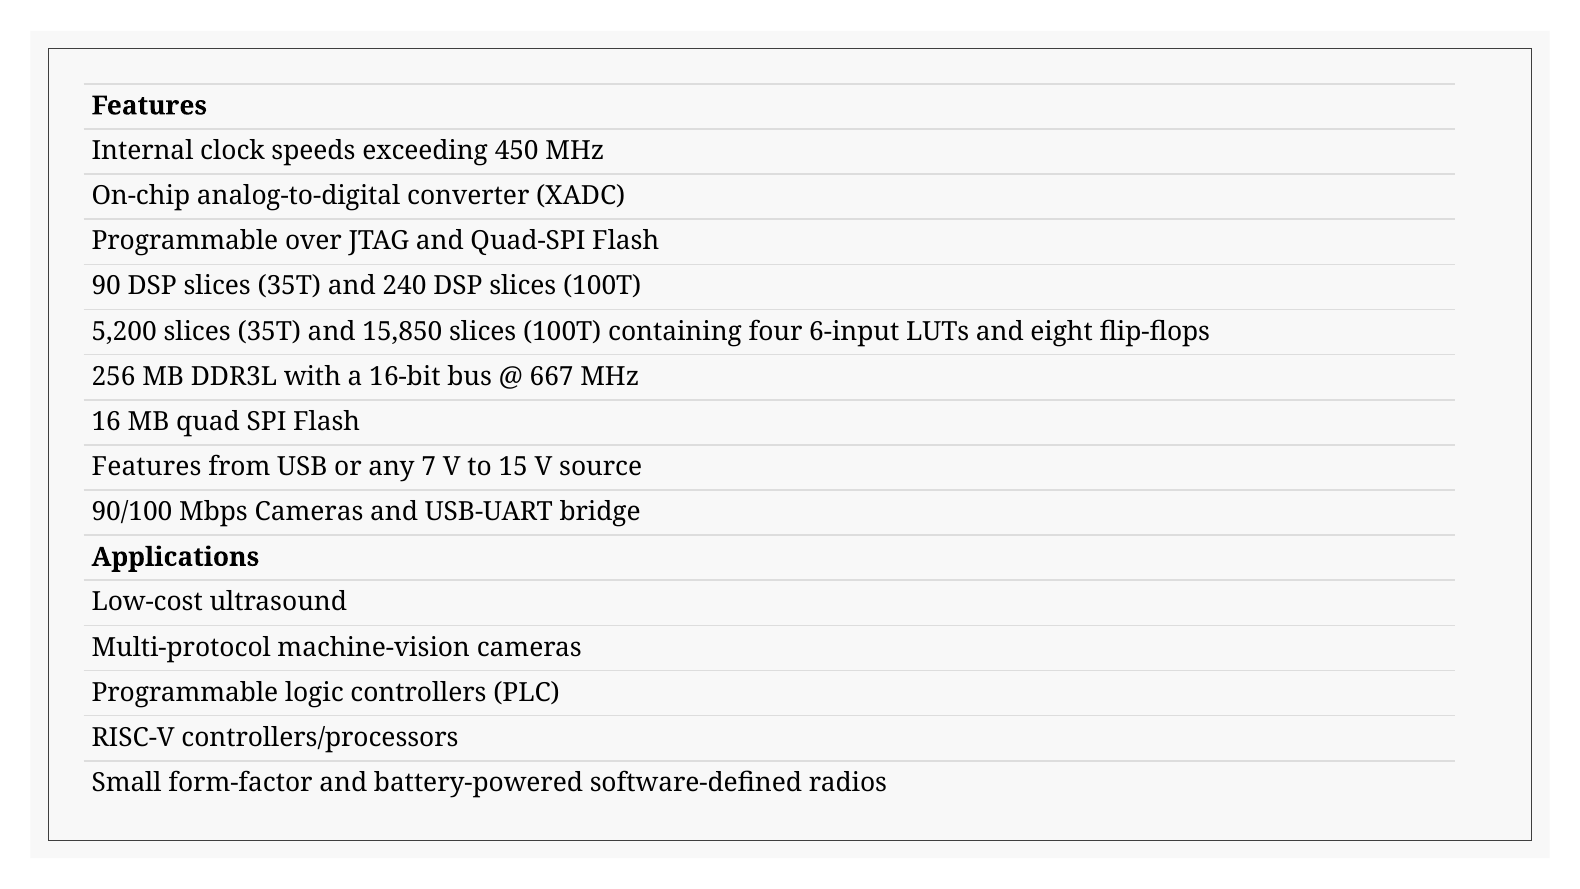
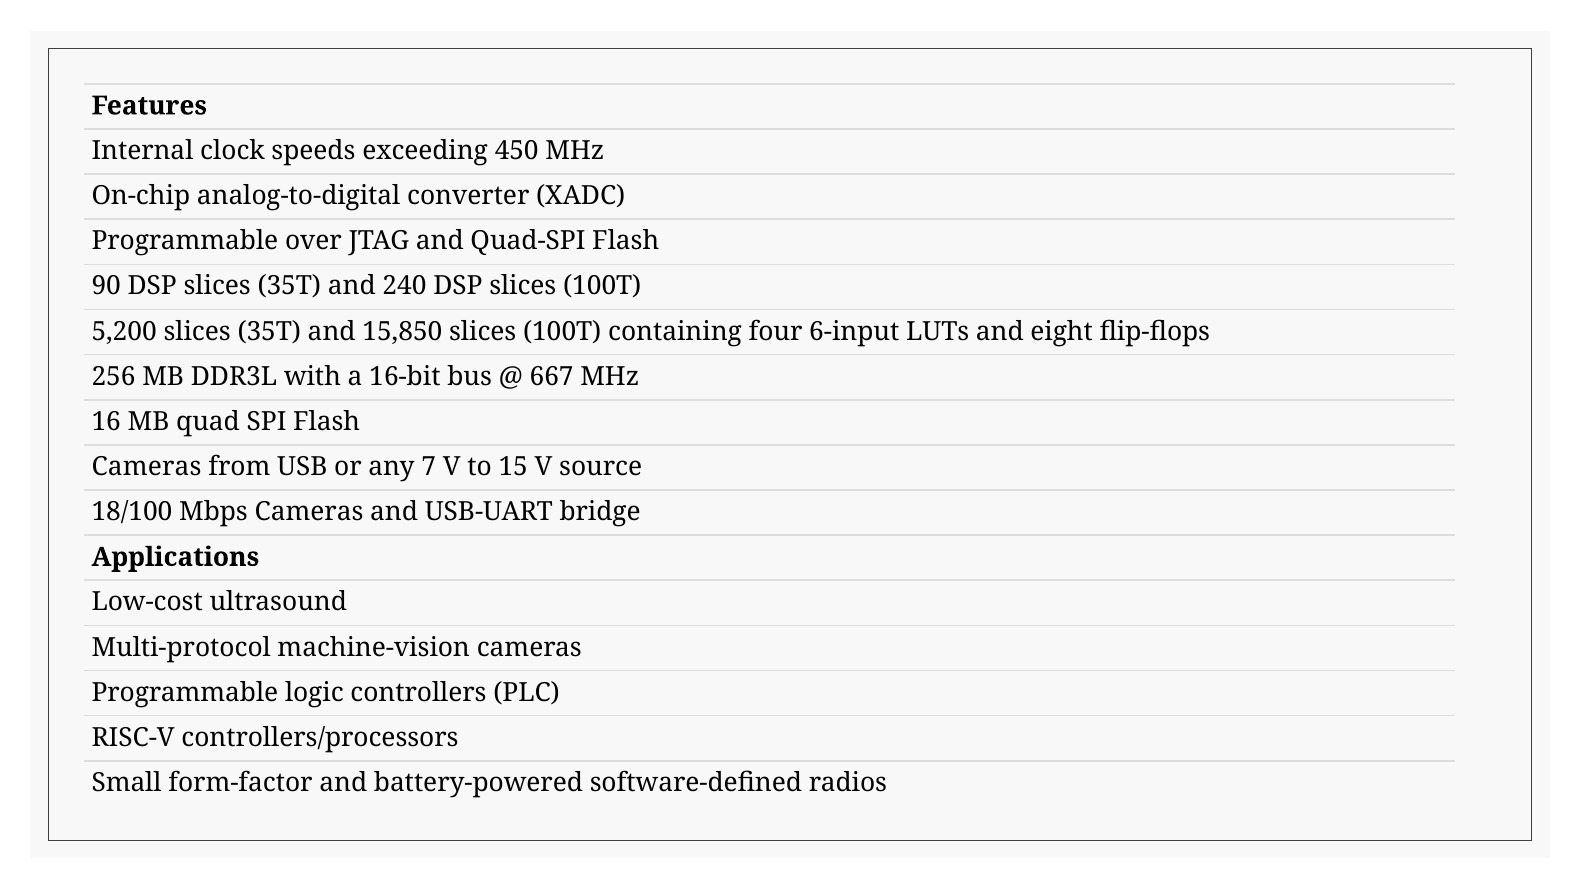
Features: Features -> Cameras (147, 467)
90/100: 90/100 -> 18/100 (132, 512)
